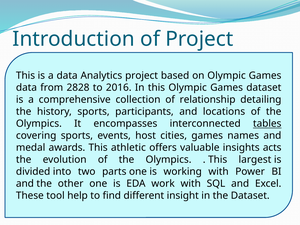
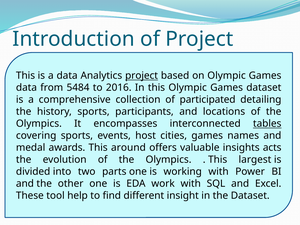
project underline: none -> present (142, 76)
2828: 2828 -> 5484 (78, 88)
relationship: relationship -> participated (208, 100)
athletic: athletic -> around (128, 148)
